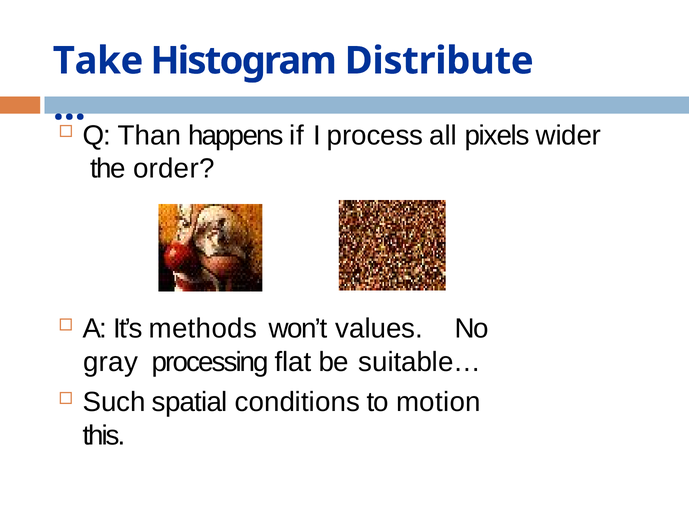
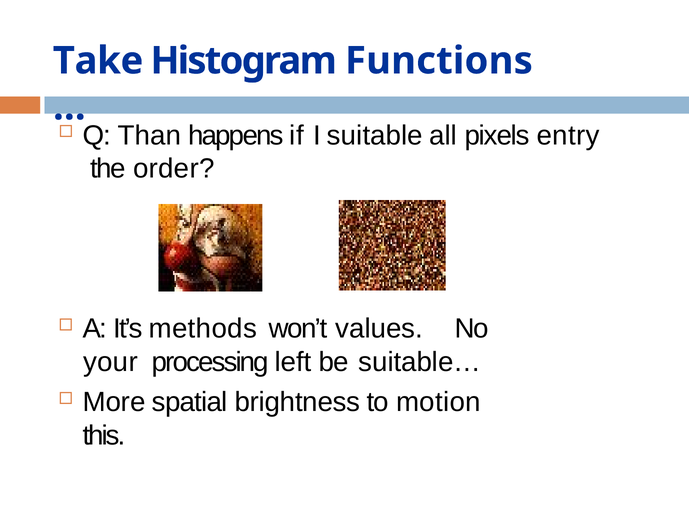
Distribute: Distribute -> Functions (439, 61)
process: process -> suitable (375, 135)
wider: wider -> entry (568, 135)
gray: gray -> your (110, 362)
flat: flat -> left (293, 362)
Such: Such -> More (114, 402)
conditions: conditions -> brightness (297, 402)
